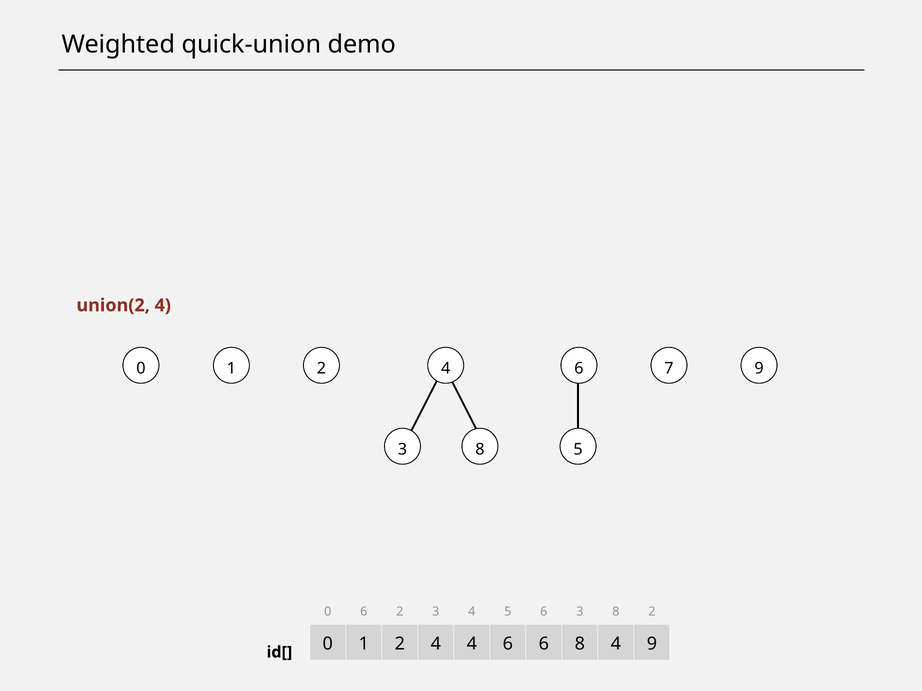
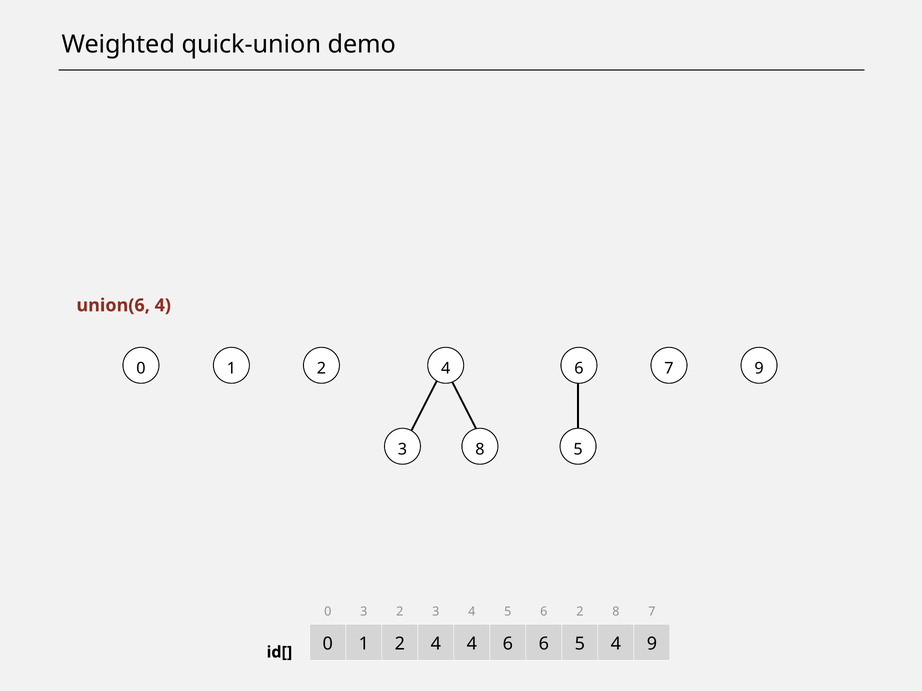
union(2: union(2 -> union(6 (113, 306)
0 6: 6 -> 3 (364, 612)
6 3: 3 -> 2 (580, 612)
8 2: 2 -> 7 (652, 612)
6 8: 8 -> 5 (580, 644)
